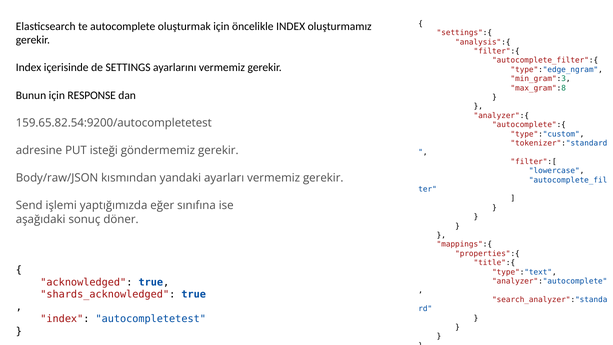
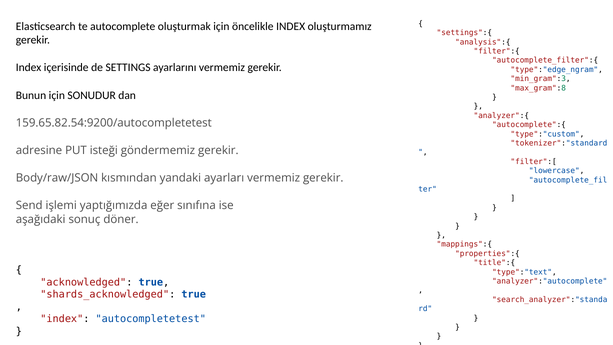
RESPONSE: RESPONSE -> SONUDUR (92, 95)
